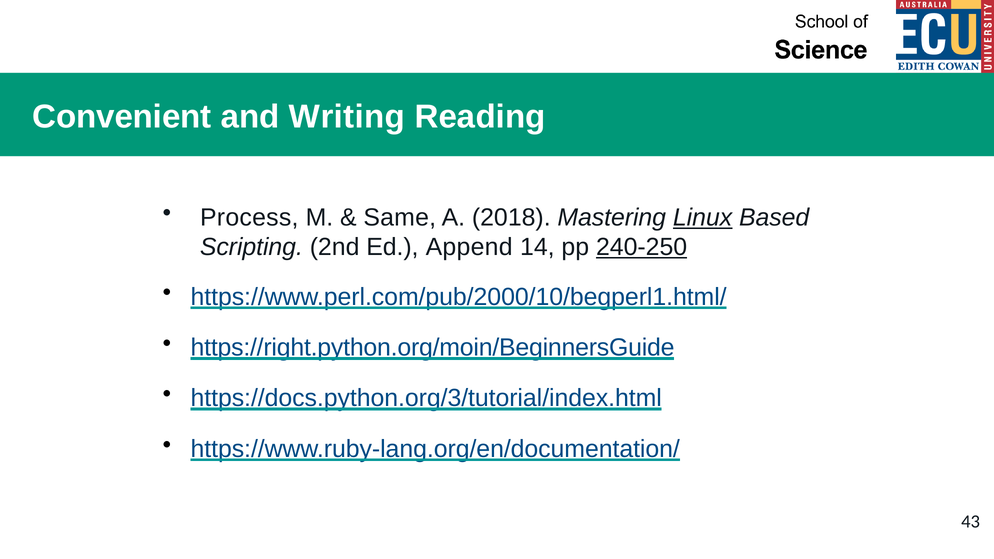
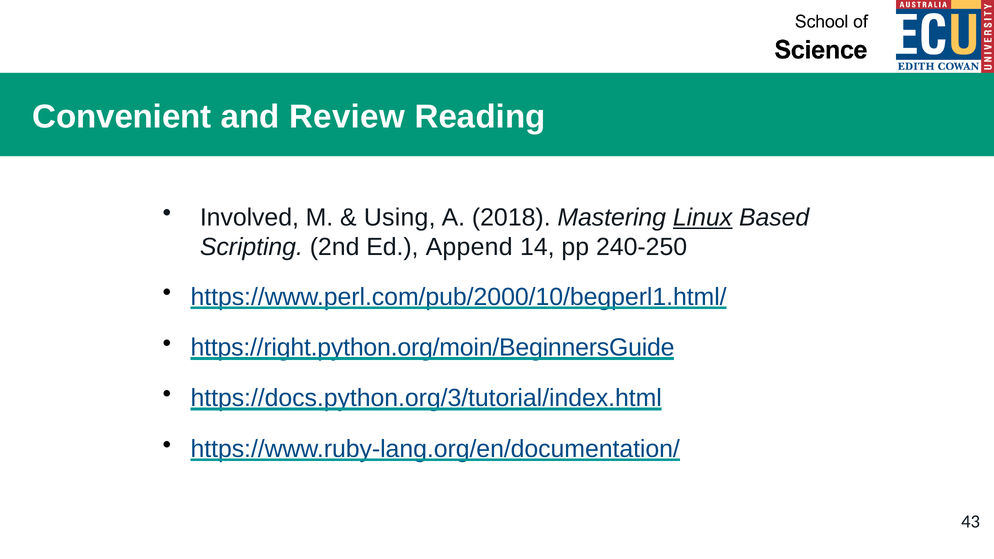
Writing: Writing -> Review (347, 117)
Process: Process -> Involved (249, 217)
Same: Same -> Using (400, 217)
240-250 underline: present -> none (642, 247)
